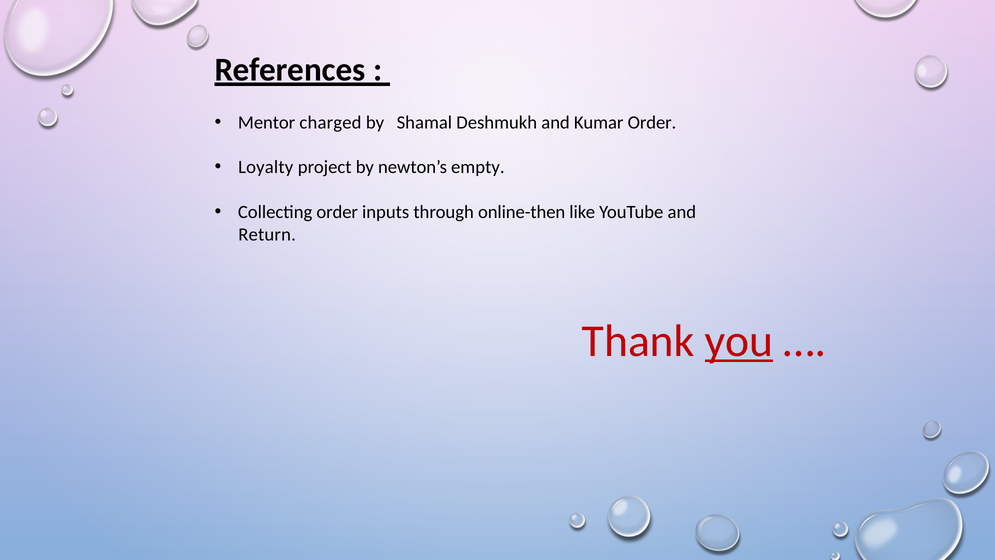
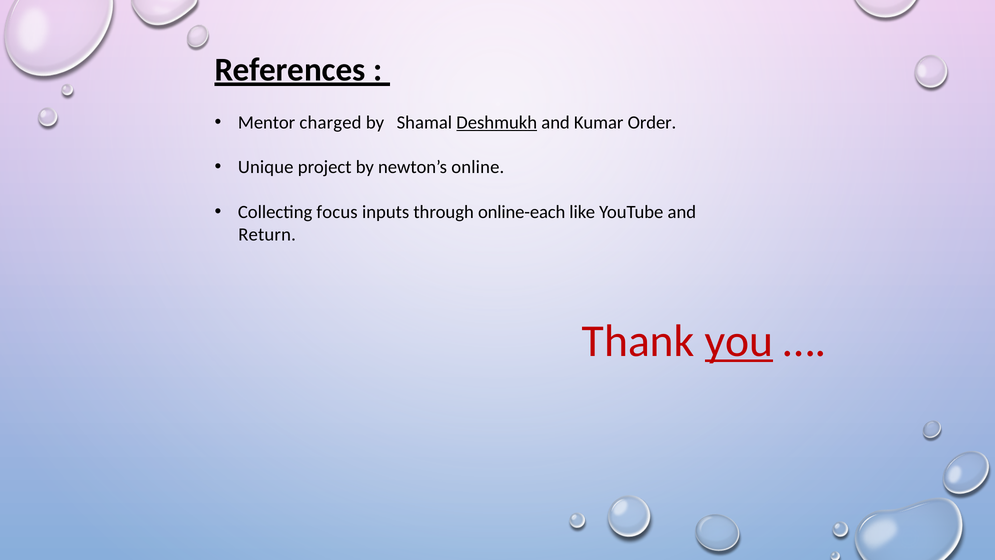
Deshmukh underline: none -> present (497, 122)
Loyalty: Loyalty -> Unique (266, 167)
empty: empty -> online (478, 167)
Collecting order: order -> focus (337, 212)
online-then: online-then -> online-each (522, 212)
